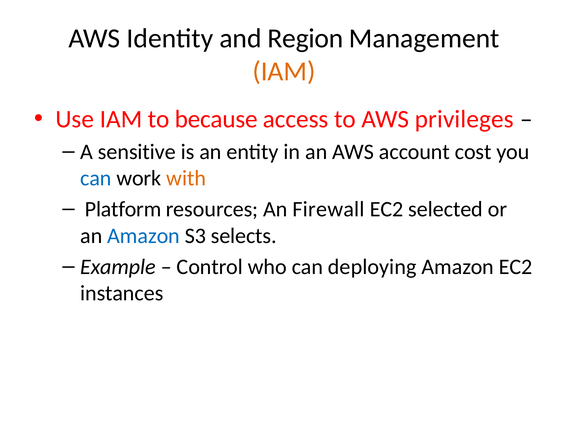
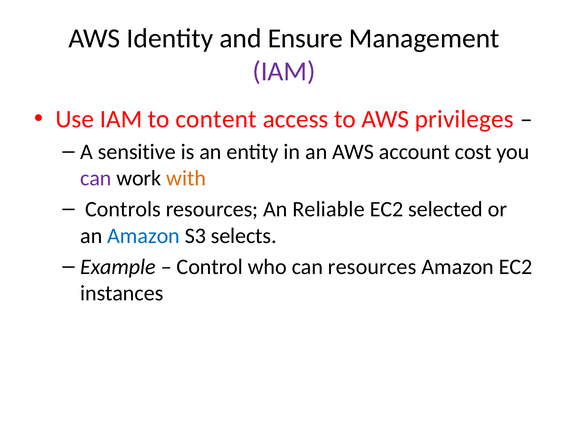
Region: Region -> Ensure (305, 38)
IAM colour: orange -> purple (284, 72)
because: because -> content (216, 119)
can colour: blue -> purple (96, 178)
Platform: Platform -> Controls (123, 209)
Firewall: Firewall -> Reliable (329, 209)
can deploying: deploying -> resources (372, 267)
